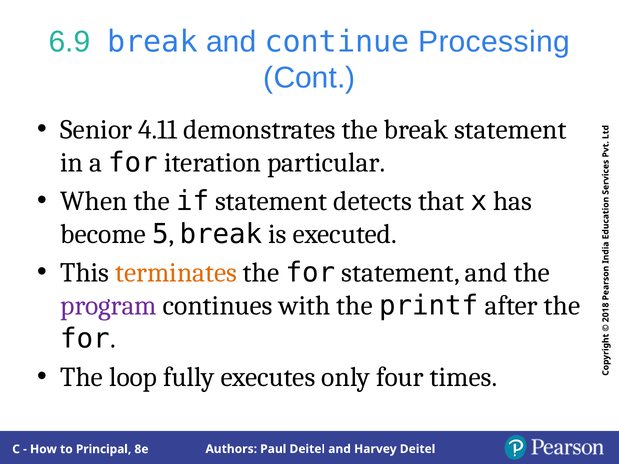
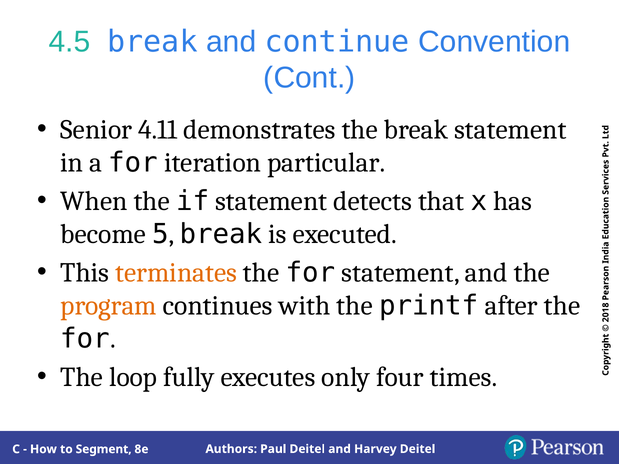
6.9: 6.9 -> 4.5 (69, 42)
Processing: Processing -> Convention (494, 42)
program colour: purple -> orange (109, 306)
Principal: Principal -> Segment (104, 449)
